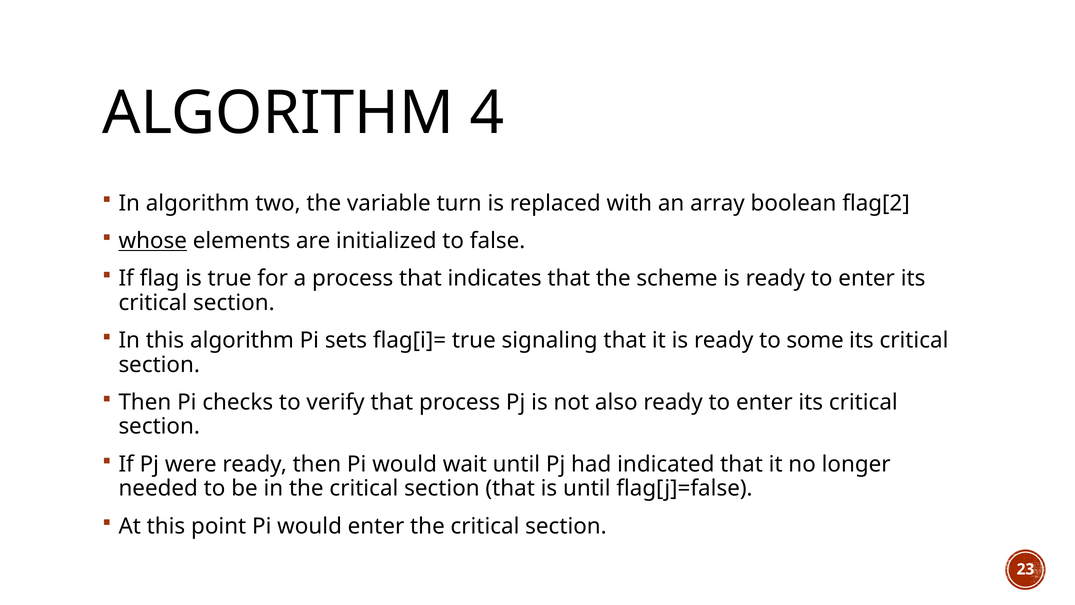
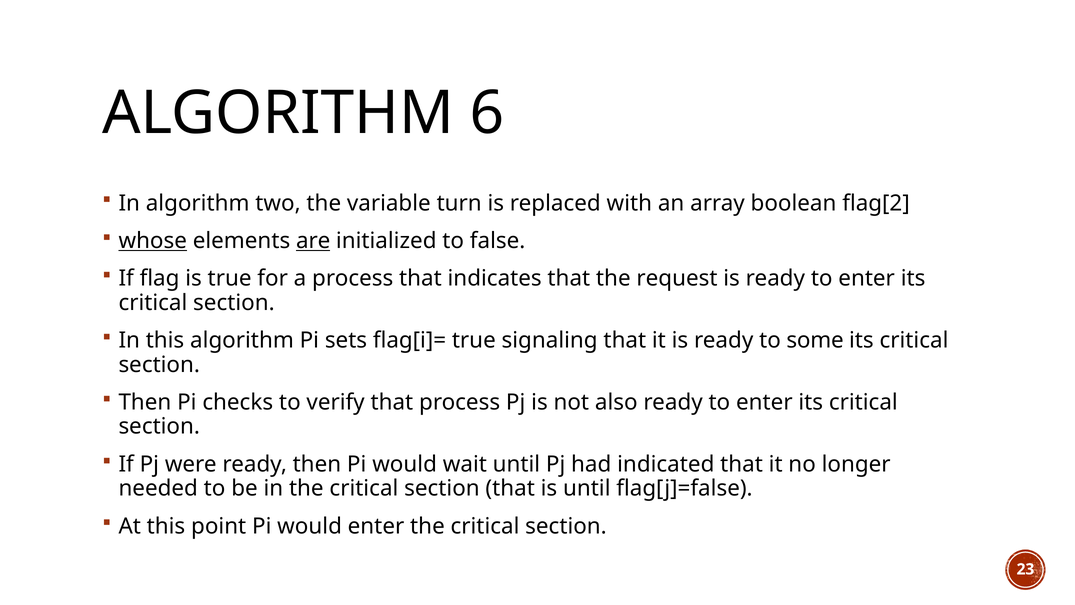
4: 4 -> 6 (487, 113)
are underline: none -> present (313, 241)
scheme: scheme -> request (677, 278)
